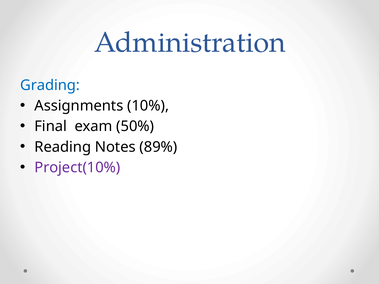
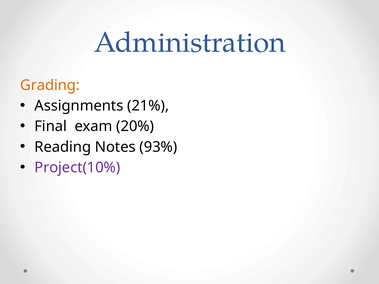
Grading colour: blue -> orange (50, 85)
10%: 10% -> 21% (148, 106)
50%: 50% -> 20% (135, 126)
89%: 89% -> 93% (158, 147)
